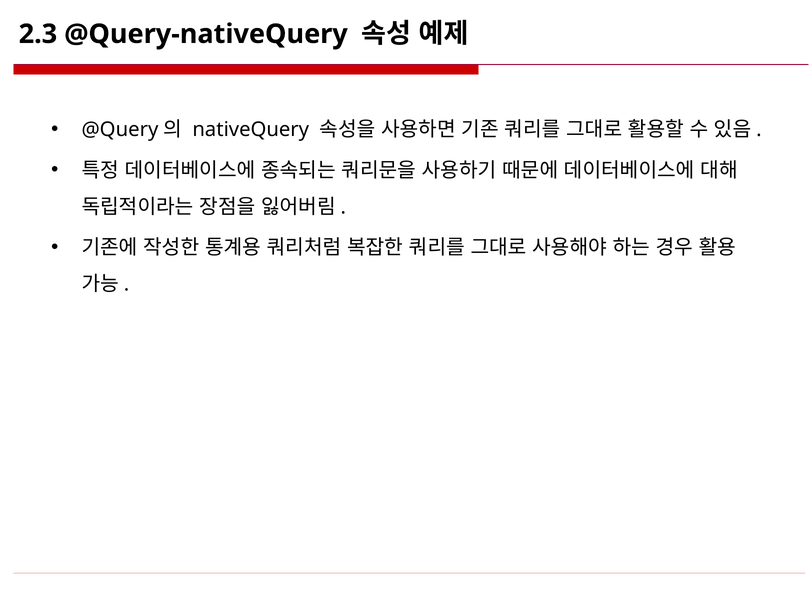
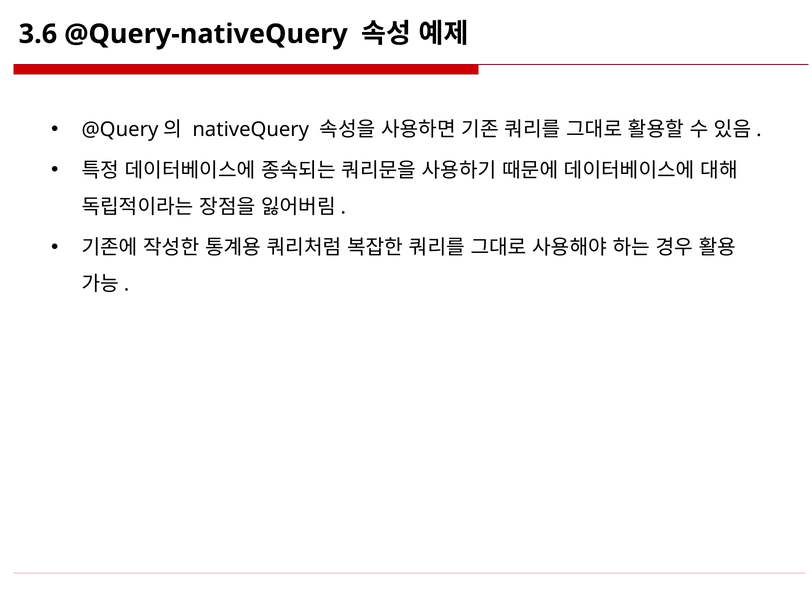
2.3: 2.3 -> 3.6 (38, 34)
